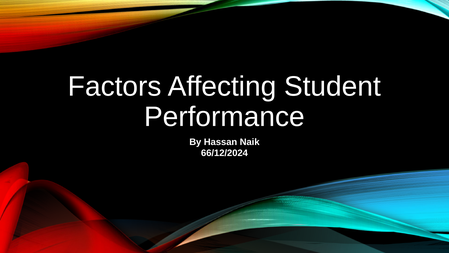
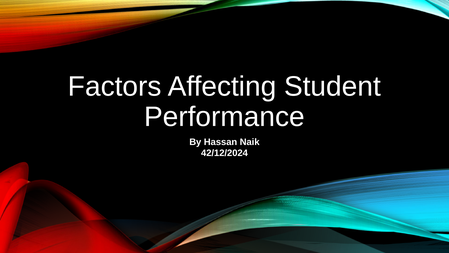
66/12/2024: 66/12/2024 -> 42/12/2024 (224, 153)
